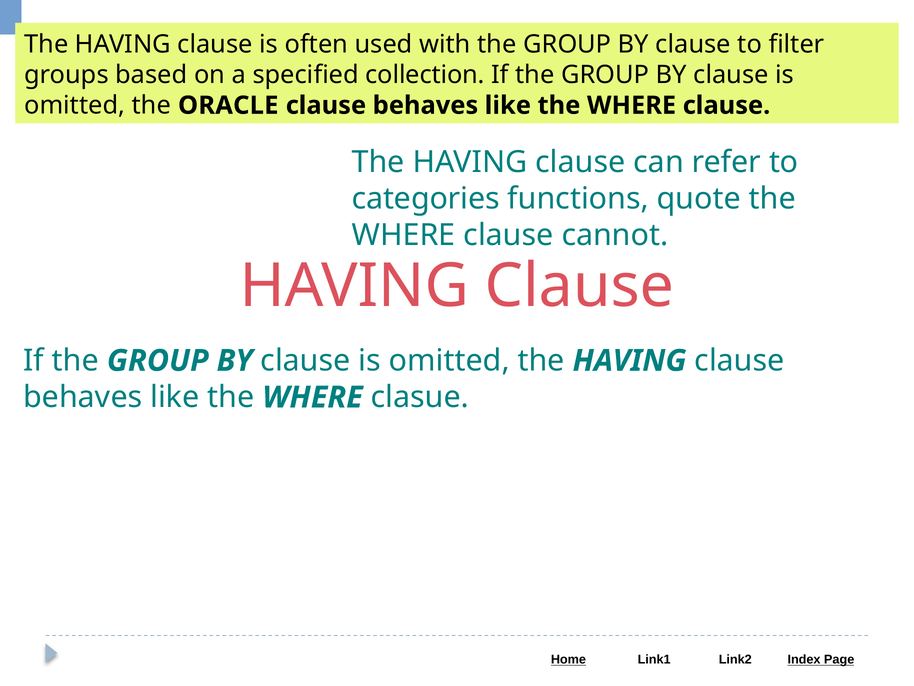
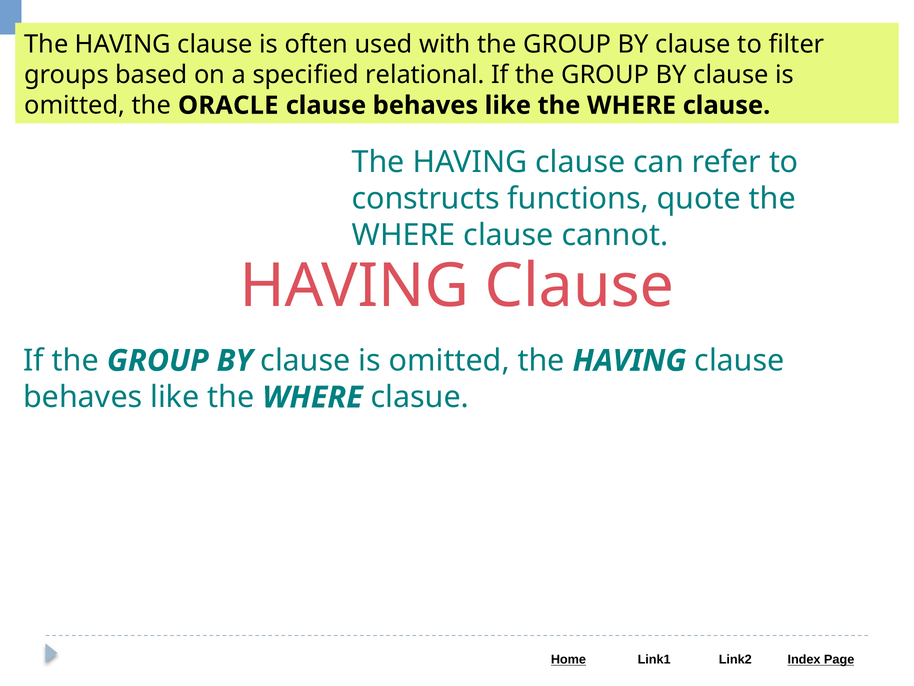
collection: collection -> relational (425, 75)
categories: categories -> constructs (426, 199)
